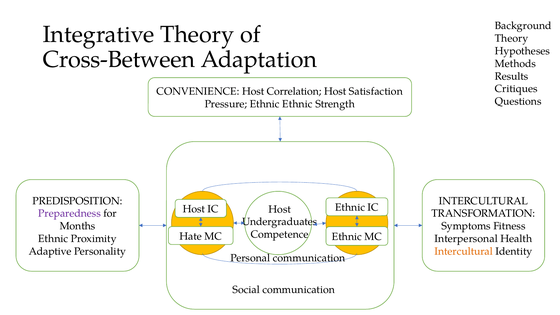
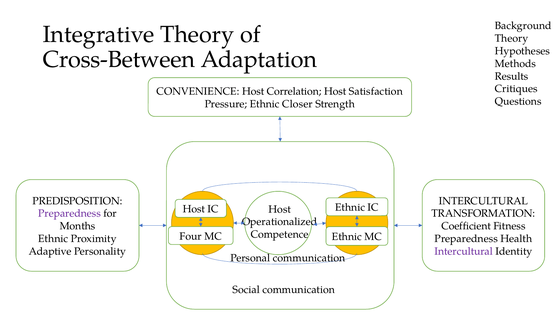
Ethnic Ethnic: Ethnic -> Closer (297, 104)
Undergraduates: Undergraduates -> Operationalized (280, 222)
Symptoms: Symptoms -> Coefficient (466, 226)
Hate: Hate -> Four (191, 236)
Interpersonal: Interpersonal -> Preparedness (466, 239)
Intercultural colour: orange -> purple (464, 251)
